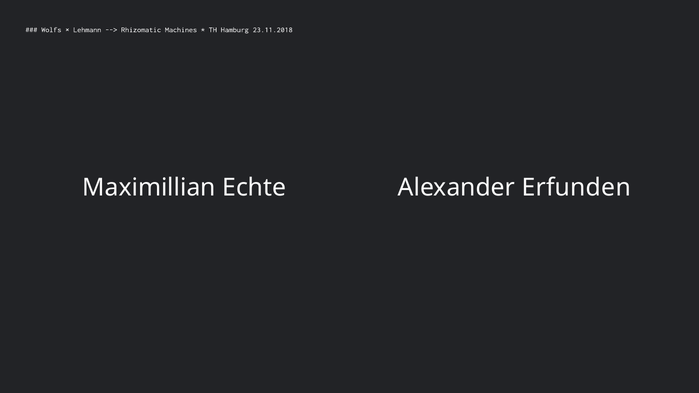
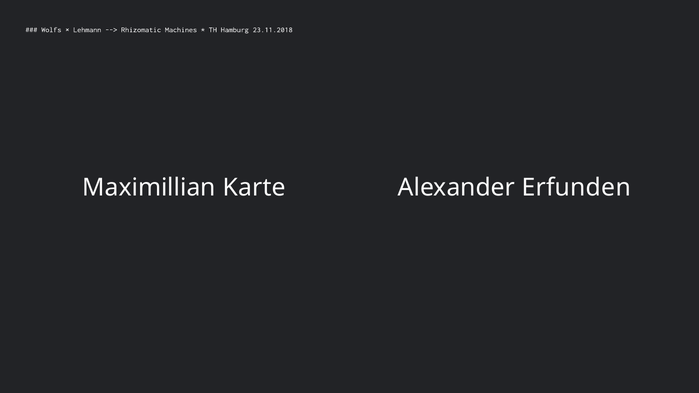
Echte: Echte -> Karte (254, 188)
